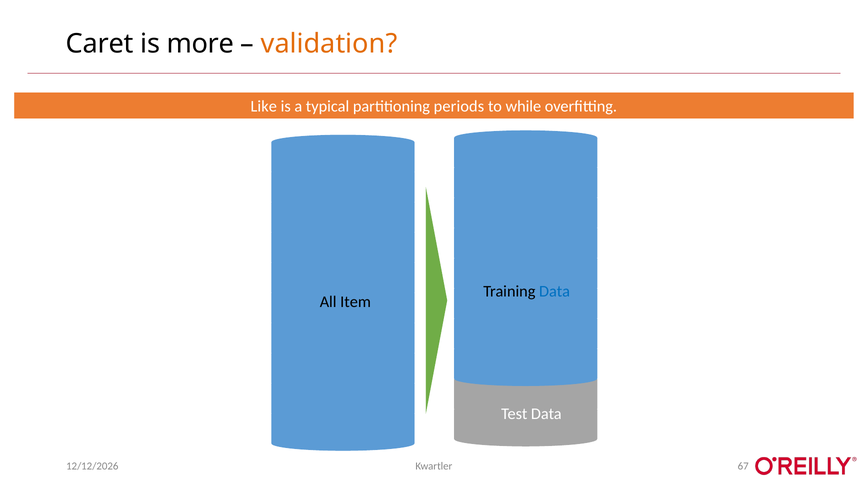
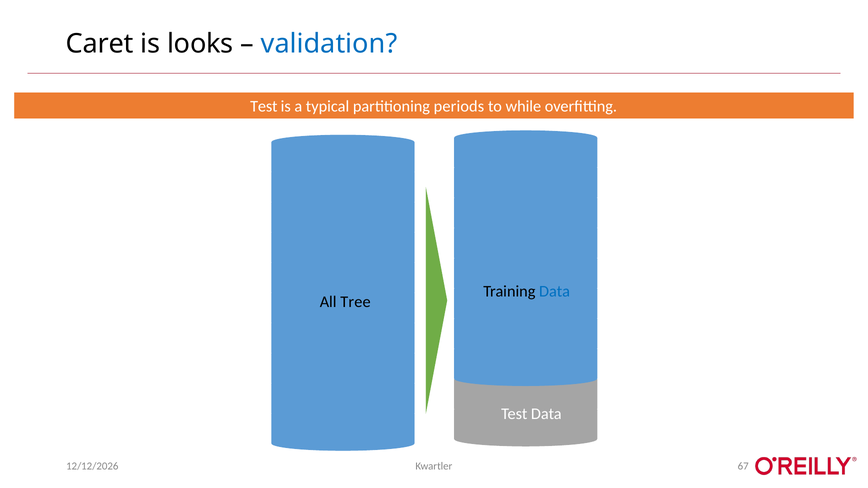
more: more -> looks (200, 44)
validation colour: orange -> blue (329, 44)
Like: Like -> Test (264, 107)
Item: Item -> Tree (355, 302)
